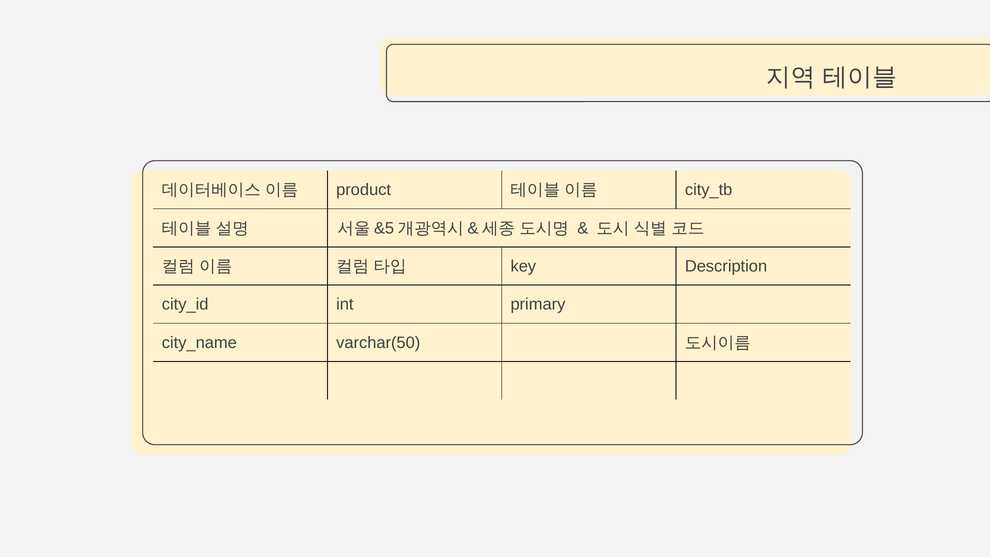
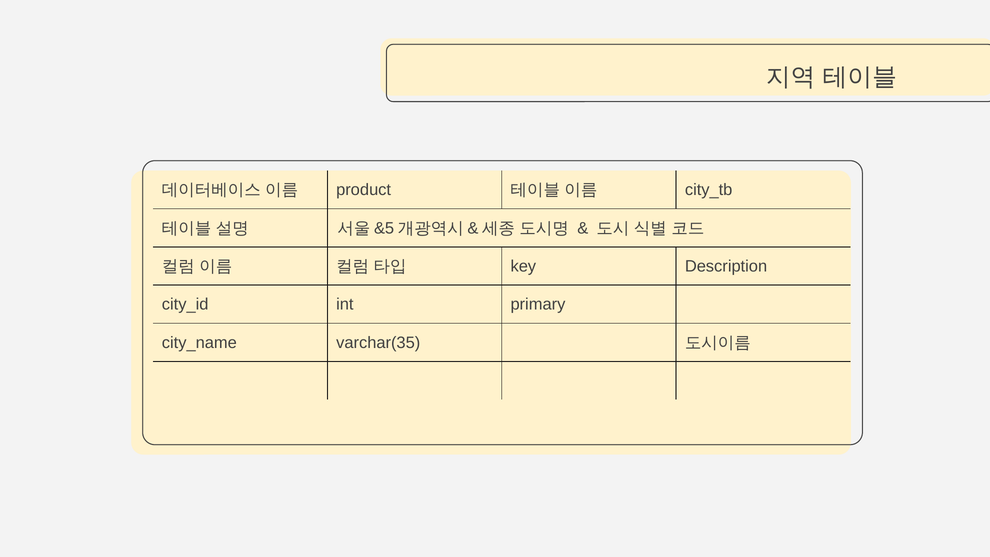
varchar(50: varchar(50 -> varchar(35 (378, 343)
